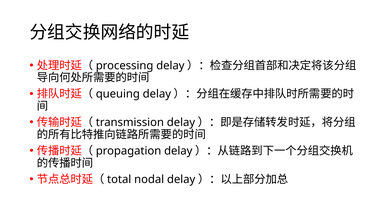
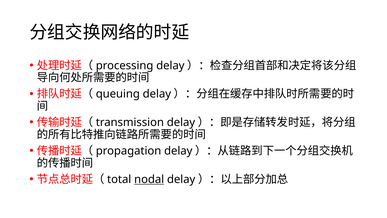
nodal underline: none -> present (149, 179)
